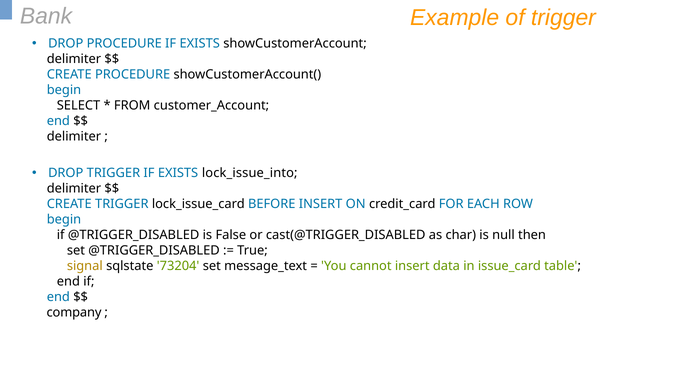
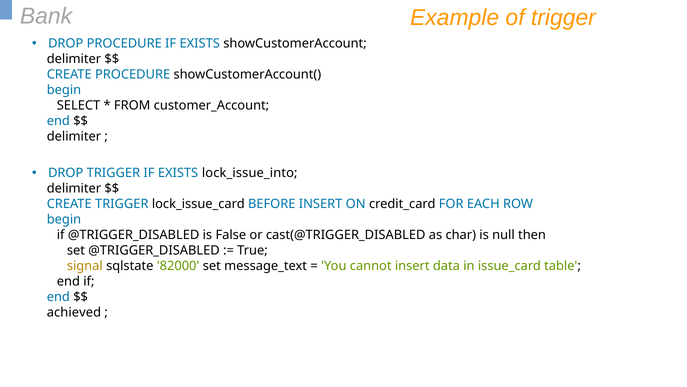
73204: 73204 -> 82000 (178, 266)
company: company -> achieved (74, 312)
